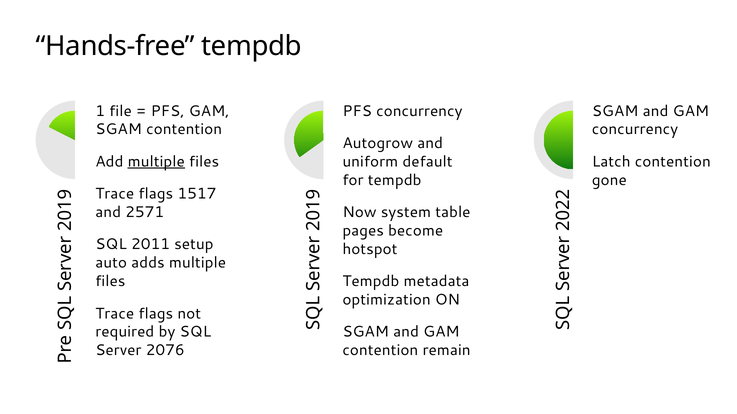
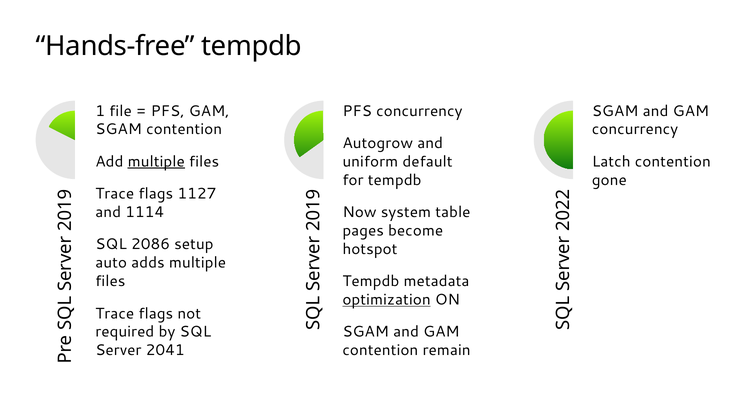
1517: 1517 -> 1127 (197, 194)
2571: 2571 -> 1114 (145, 213)
2011: 2011 -> 2086 (151, 245)
optimization underline: none -> present (387, 300)
2076: 2076 -> 2041 (165, 351)
